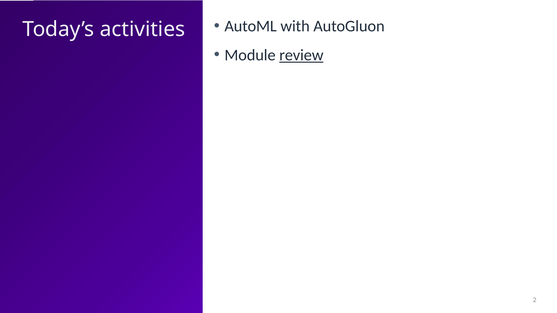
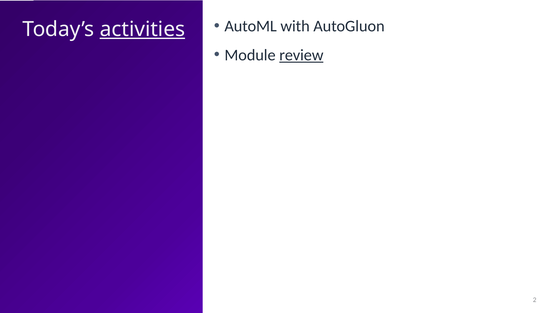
activities underline: none -> present (142, 29)
